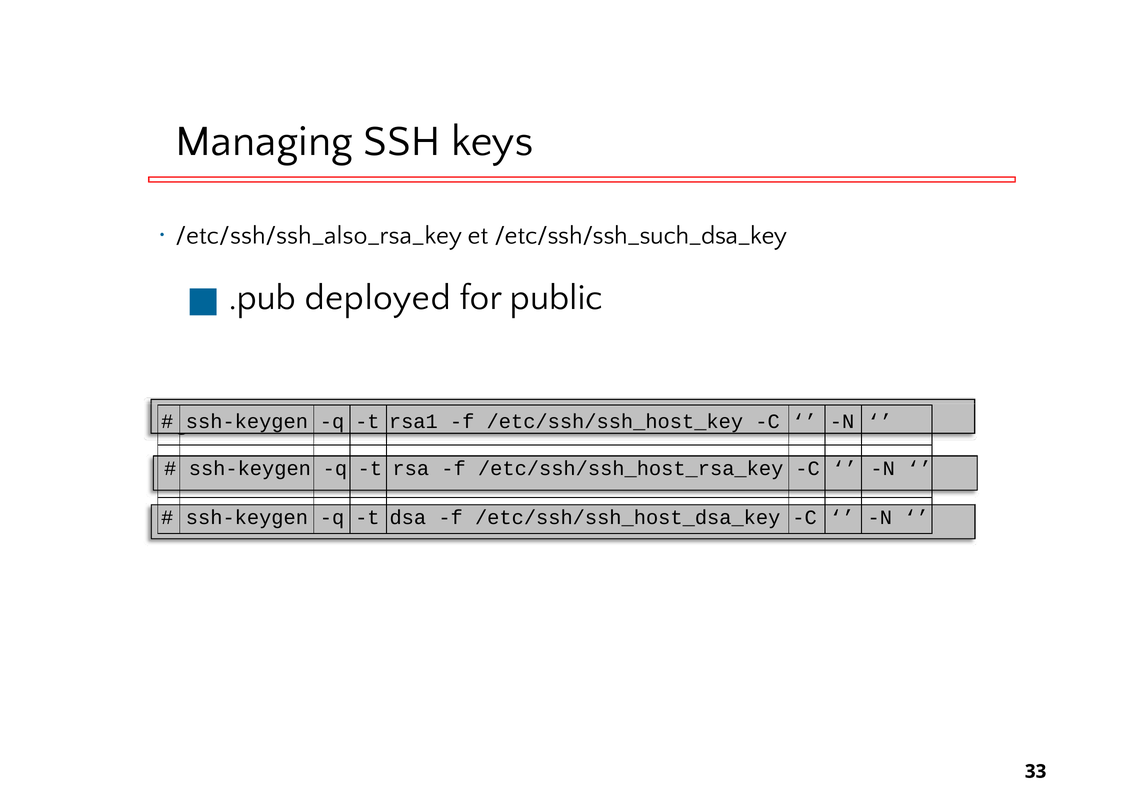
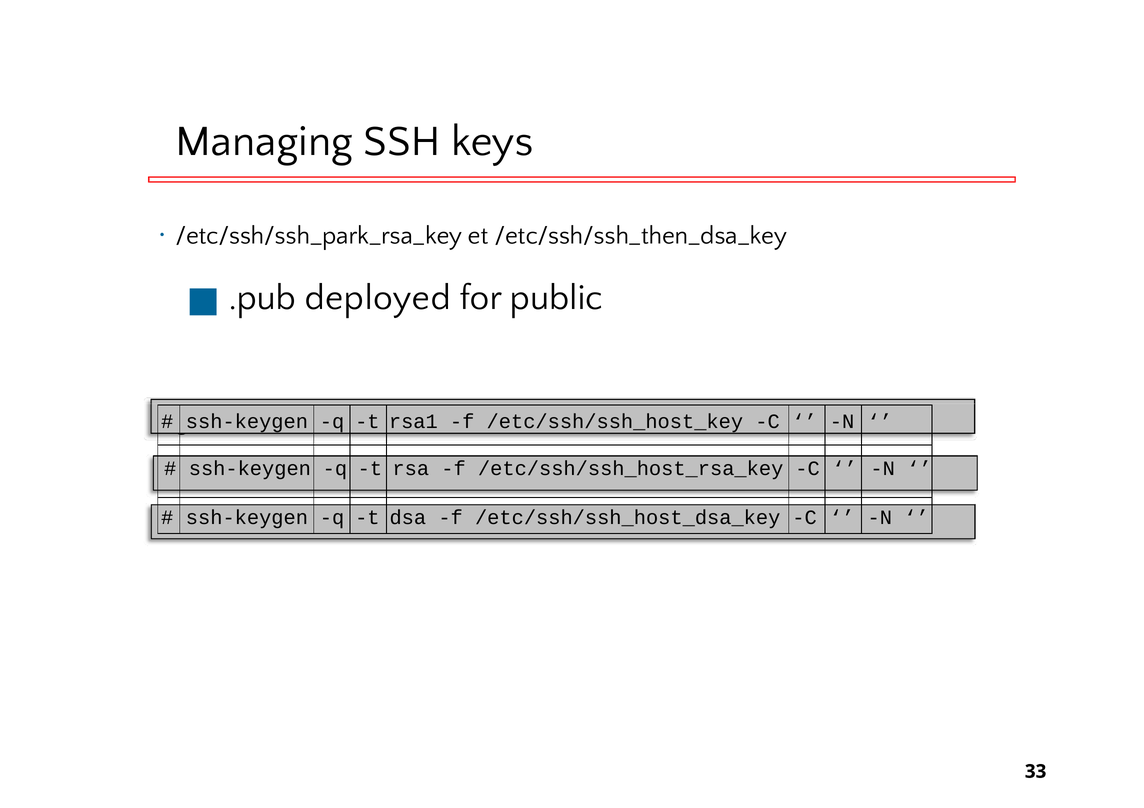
/etc/ssh/ssh_also_rsa_key: /etc/ssh/ssh_also_rsa_key -> /etc/ssh/ssh_park_rsa_key (319, 236)
/etc/ssh/ssh_such_dsa_key: /etc/ssh/ssh_such_dsa_key -> /etc/ssh/ssh_then_dsa_key (641, 236)
